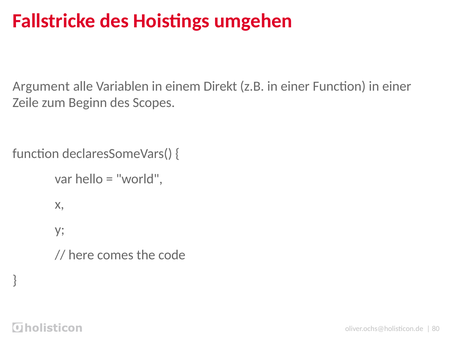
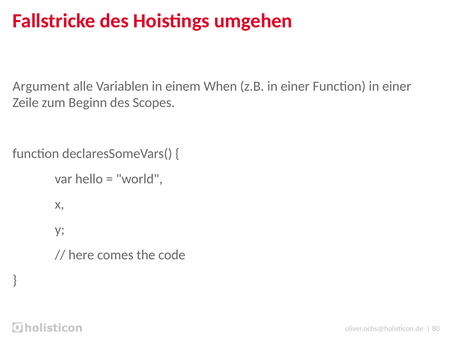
Direkt: Direkt -> When (220, 86)
